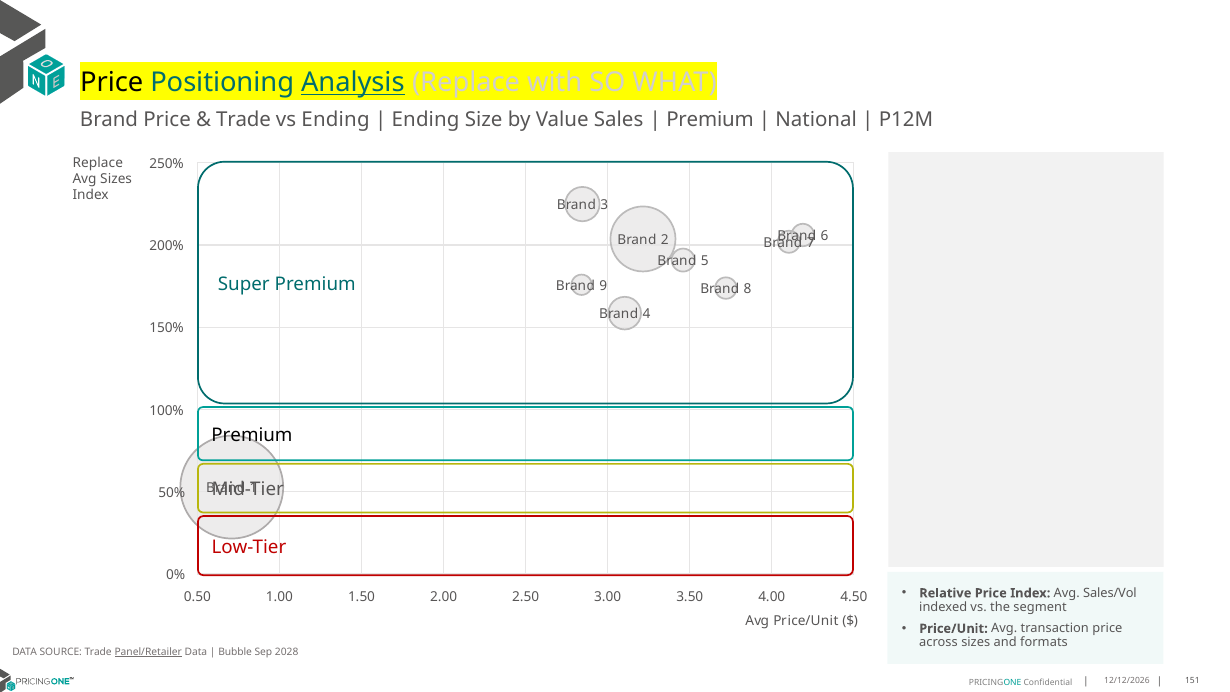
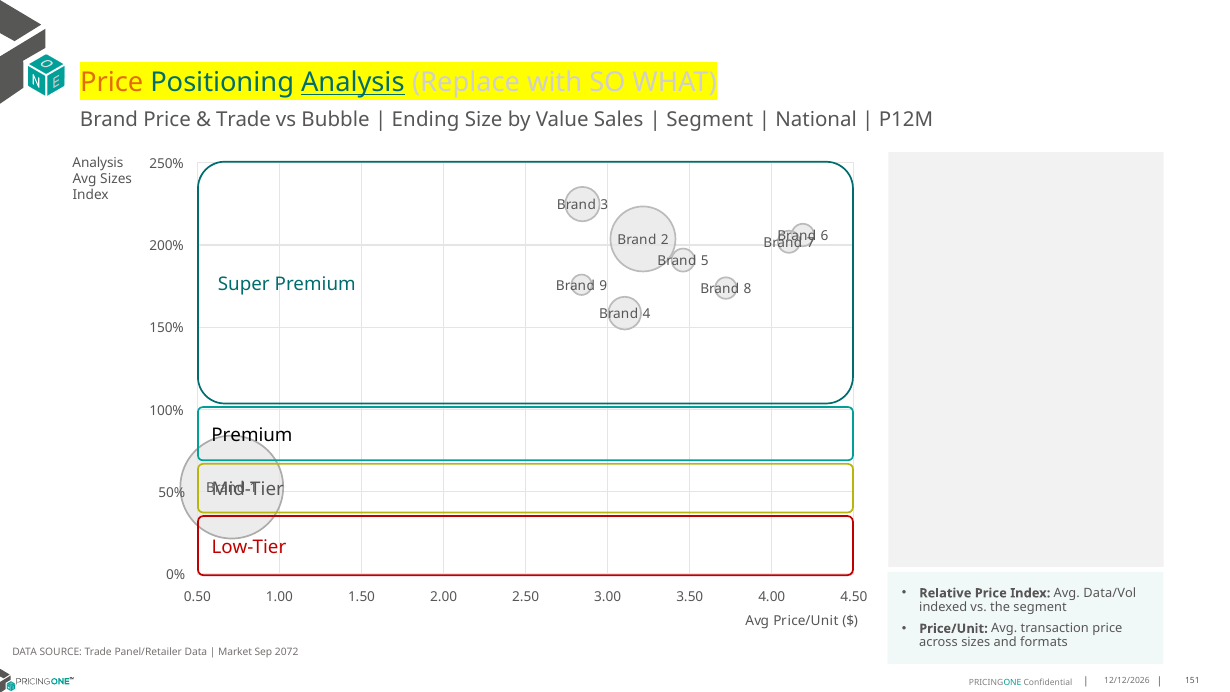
Price colour: black -> orange (112, 83)
vs Ending: Ending -> Bubble (336, 120)
Premium: Premium -> Segment (710, 120)
Replace: Replace -> Analysis (98, 163)
Sales/Vol: Sales/Vol -> Data/Vol (1110, 593)
Panel/Retailer underline: present -> none (148, 652)
Bubble: Bubble -> Market (235, 652)
2028: 2028 -> 2072 (287, 652)
